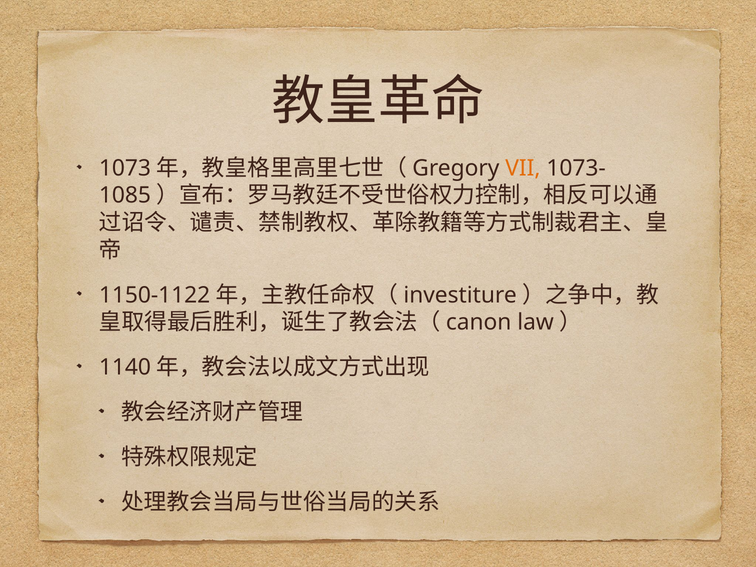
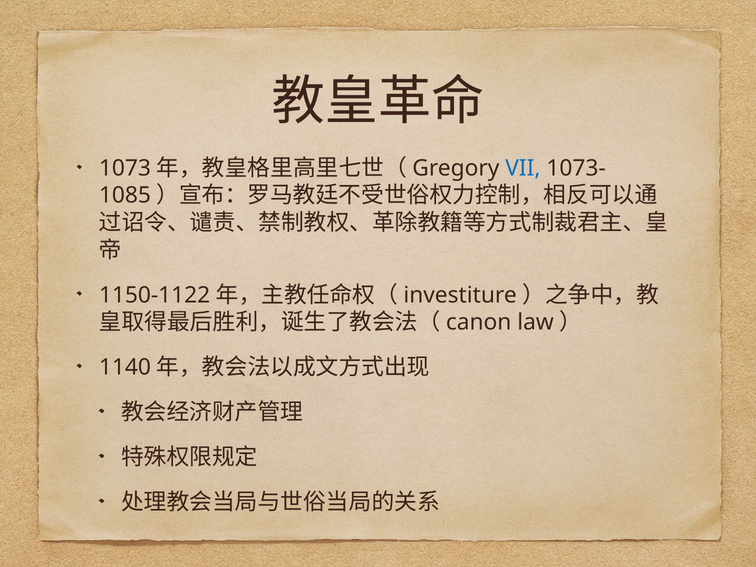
VII colour: orange -> blue (523, 168)
